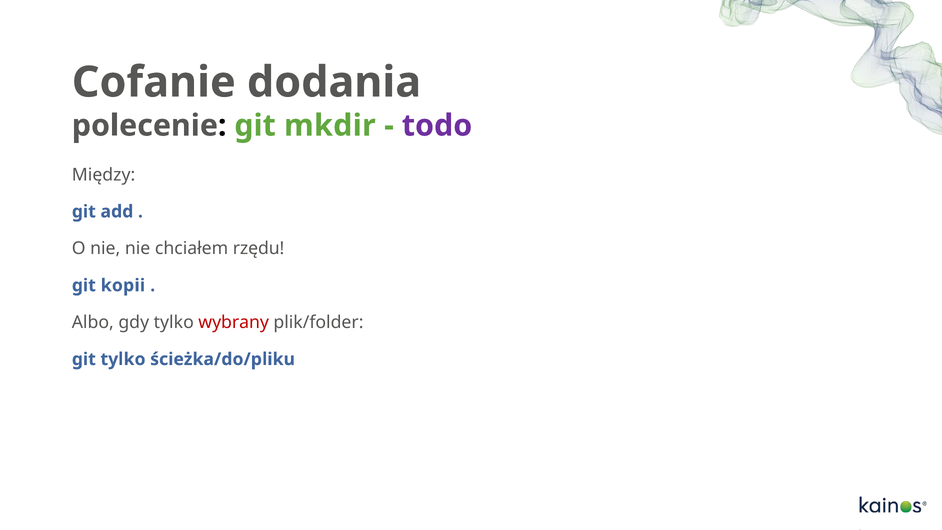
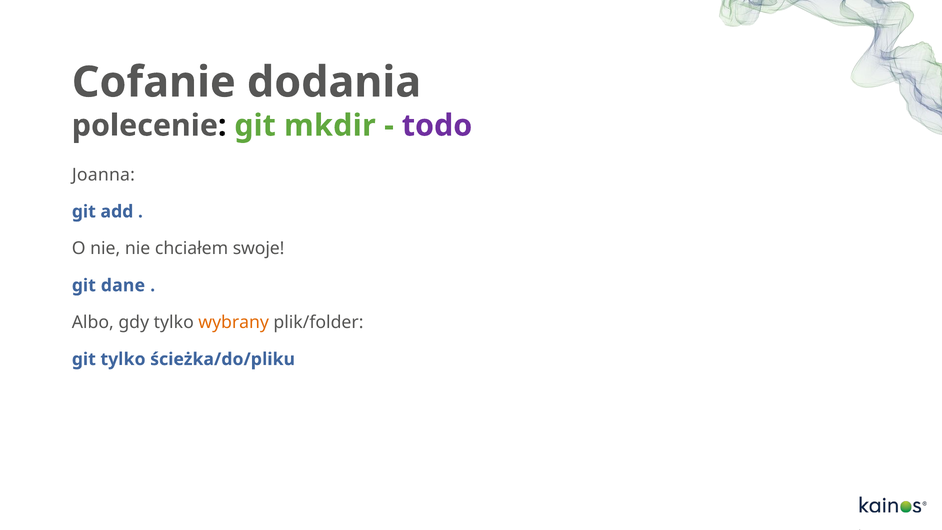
Między: Między -> Joanna (103, 175)
rzędu: rzędu -> swoje (259, 248)
kopii: kopii -> dane (123, 285)
wybrany colour: red -> orange (234, 322)
